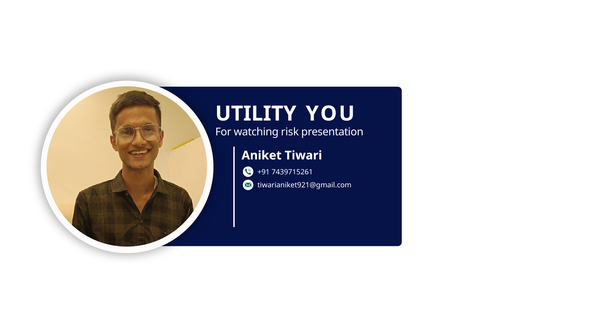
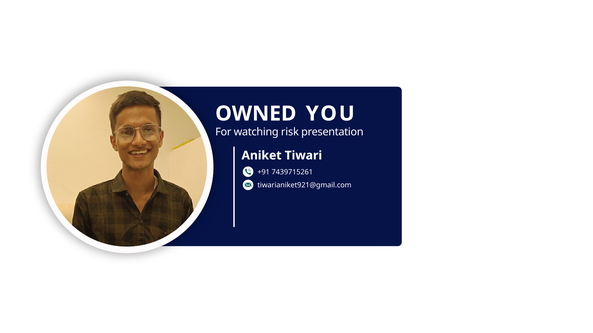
UTILITY: UTILITY -> OWNED (256, 114)
